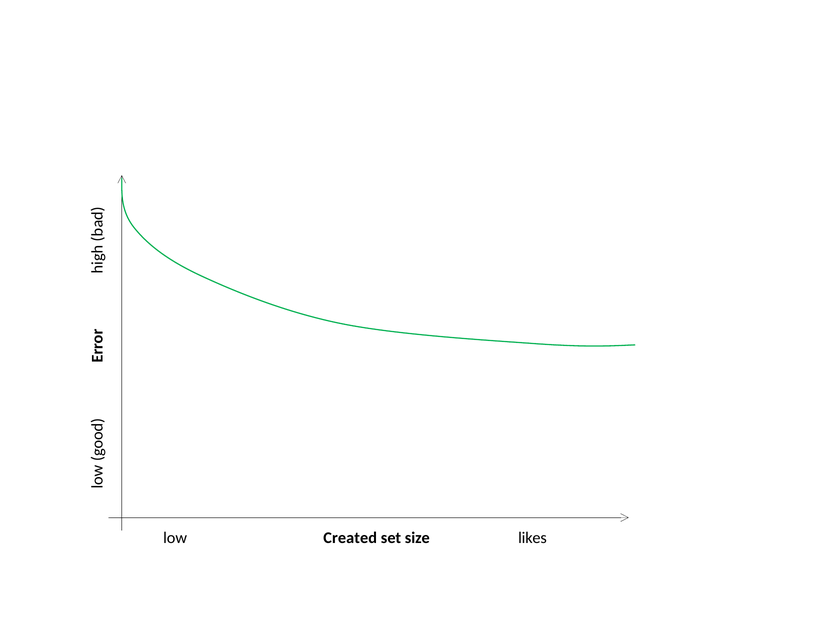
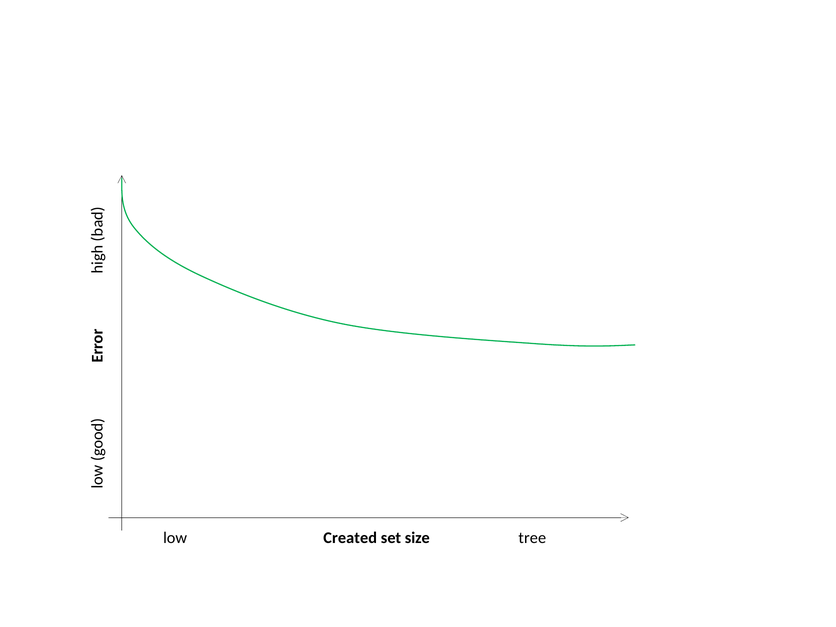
likes: likes -> tree (532, 538)
